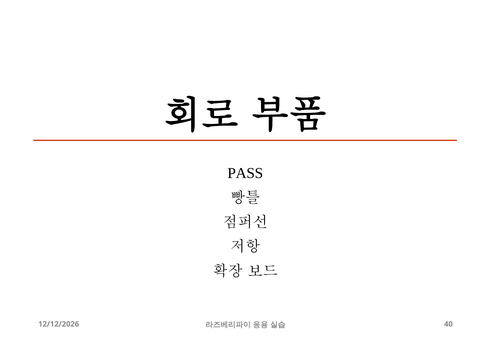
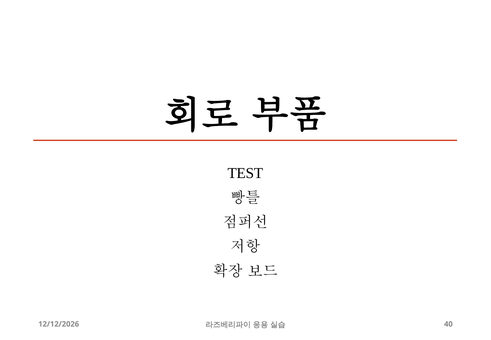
PASS: PASS -> TEST (245, 173)
